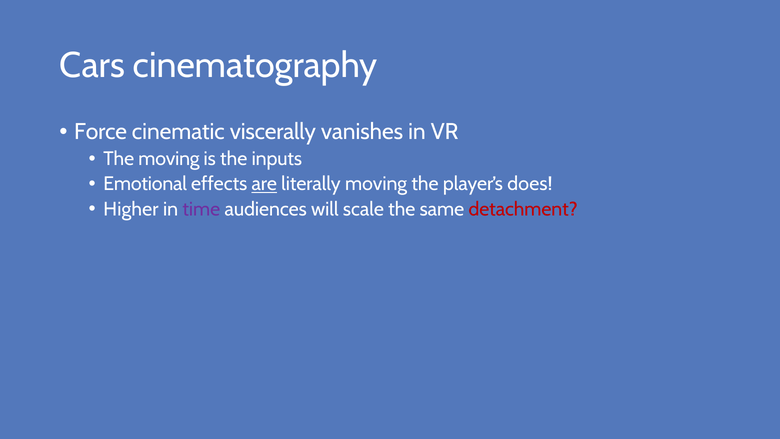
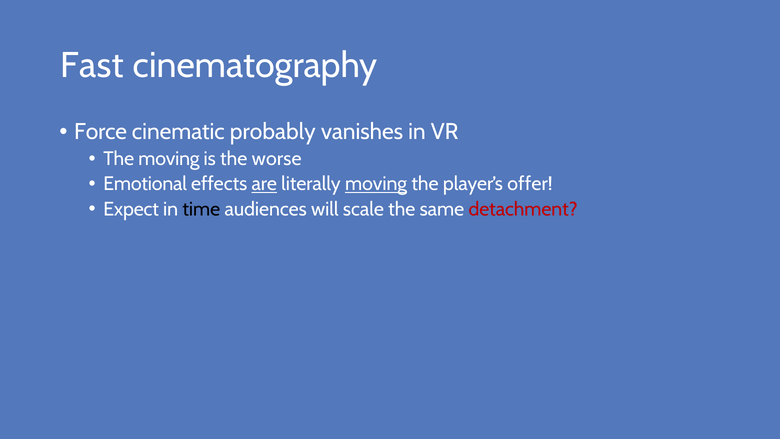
Cars: Cars -> Fast (92, 66)
viscerally: viscerally -> probably (273, 132)
inputs: inputs -> worse (277, 159)
moving underline: none -> present (376, 184)
does: does -> offer (530, 184)
Higher: Higher -> Expect (131, 209)
time colour: purple -> black (201, 209)
